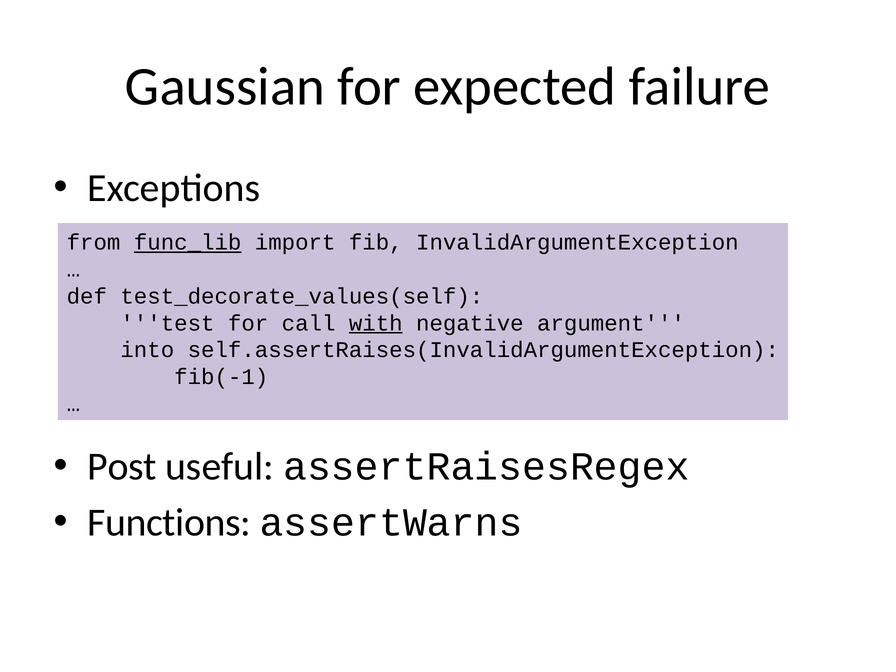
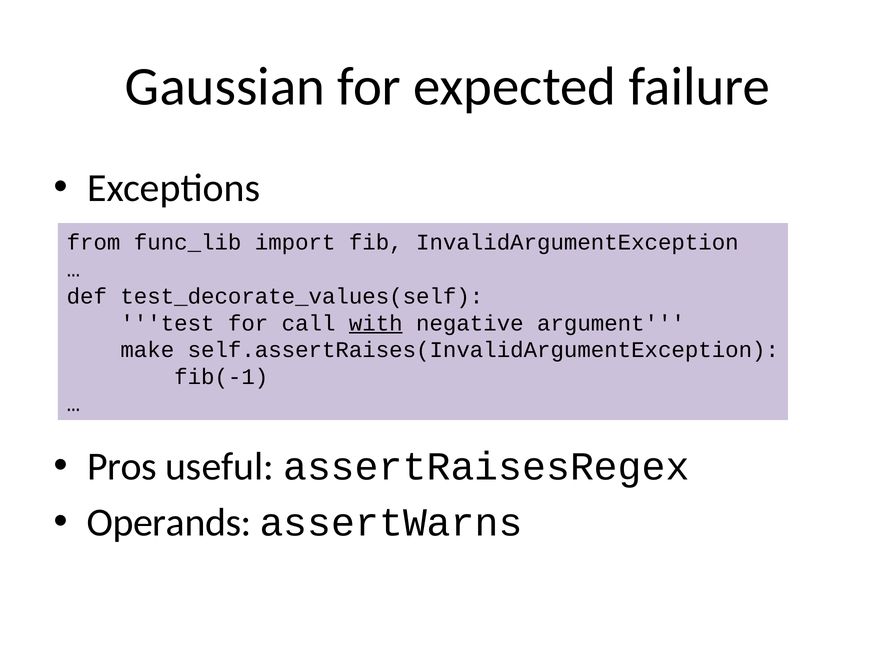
func_lib underline: present -> none (188, 242)
into: into -> make (147, 350)
Post: Post -> Pros (122, 467)
Functions: Functions -> Operands (169, 523)
